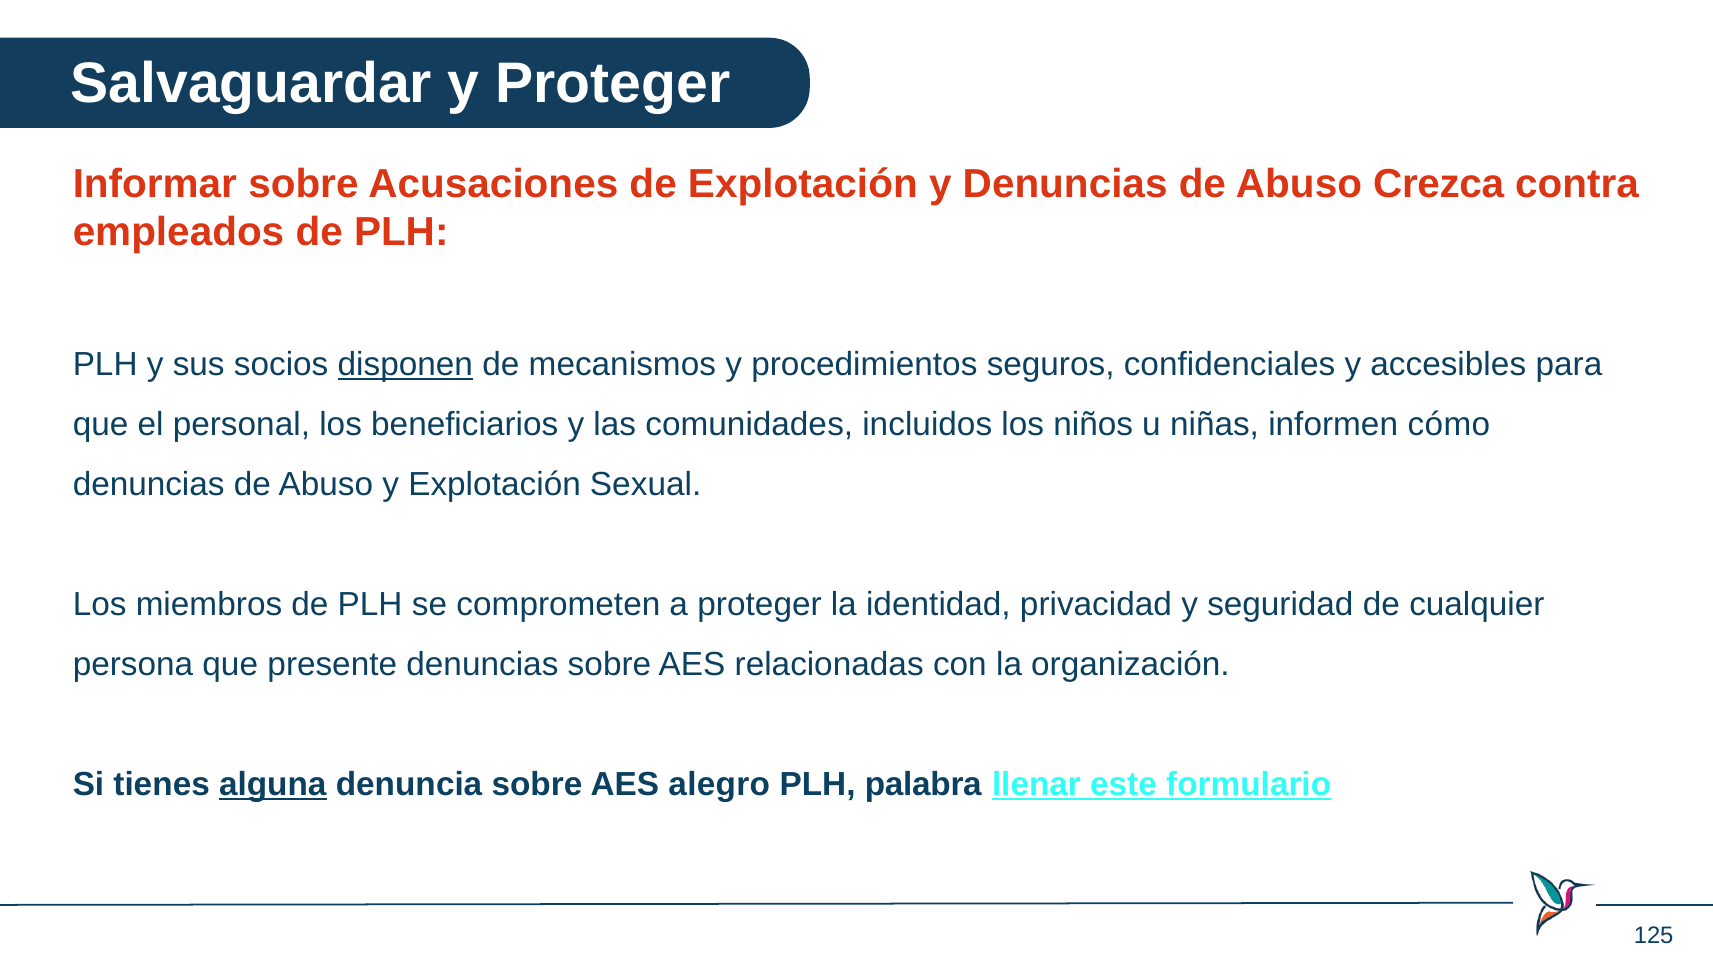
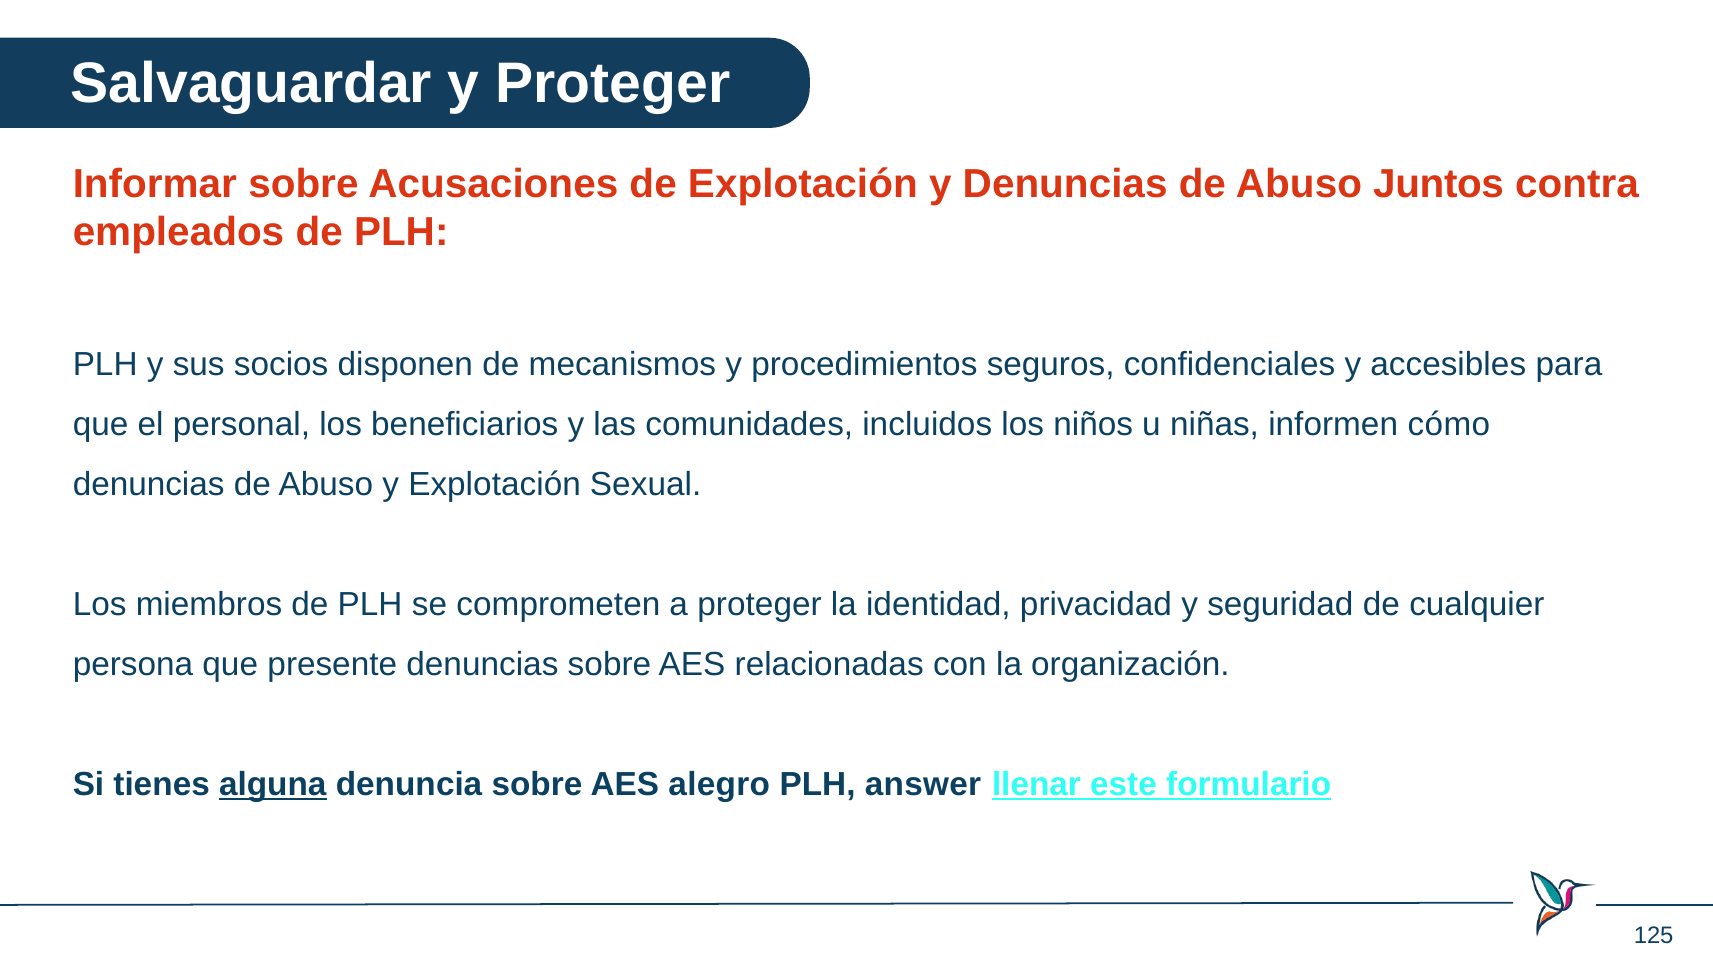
Crezca: Crezca -> Juntos (1439, 184)
disponen underline: present -> none (405, 364)
palabra: palabra -> answer (923, 784)
